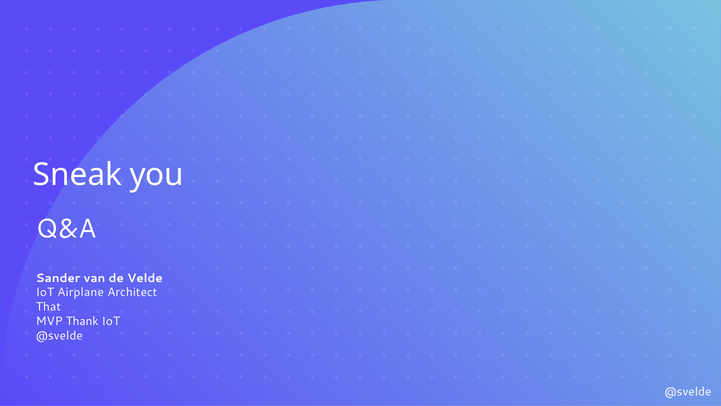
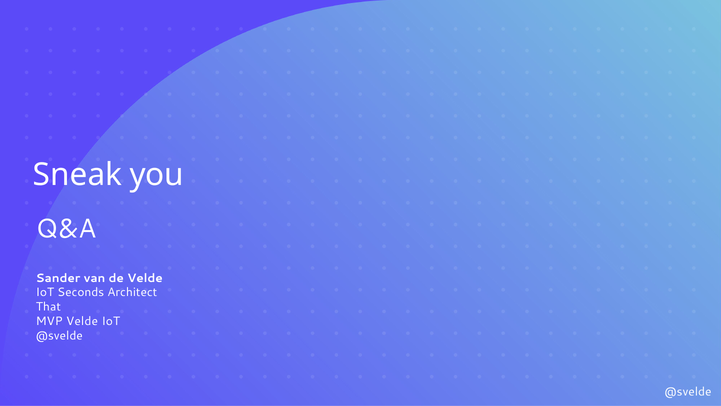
Airplane: Airplane -> Seconds (81, 292)
MVP Thank: Thank -> Velde (82, 321)
